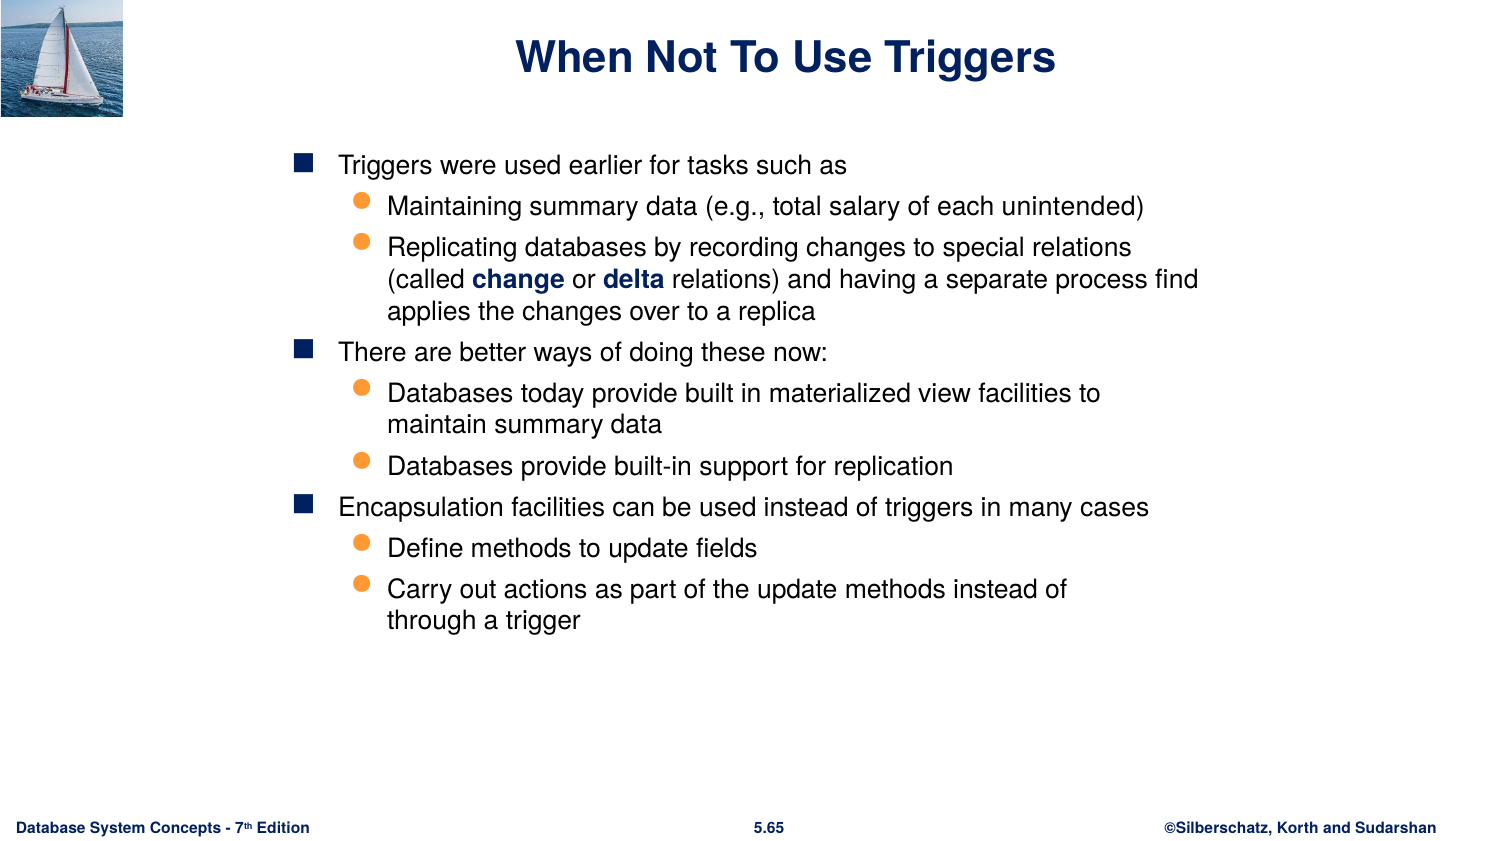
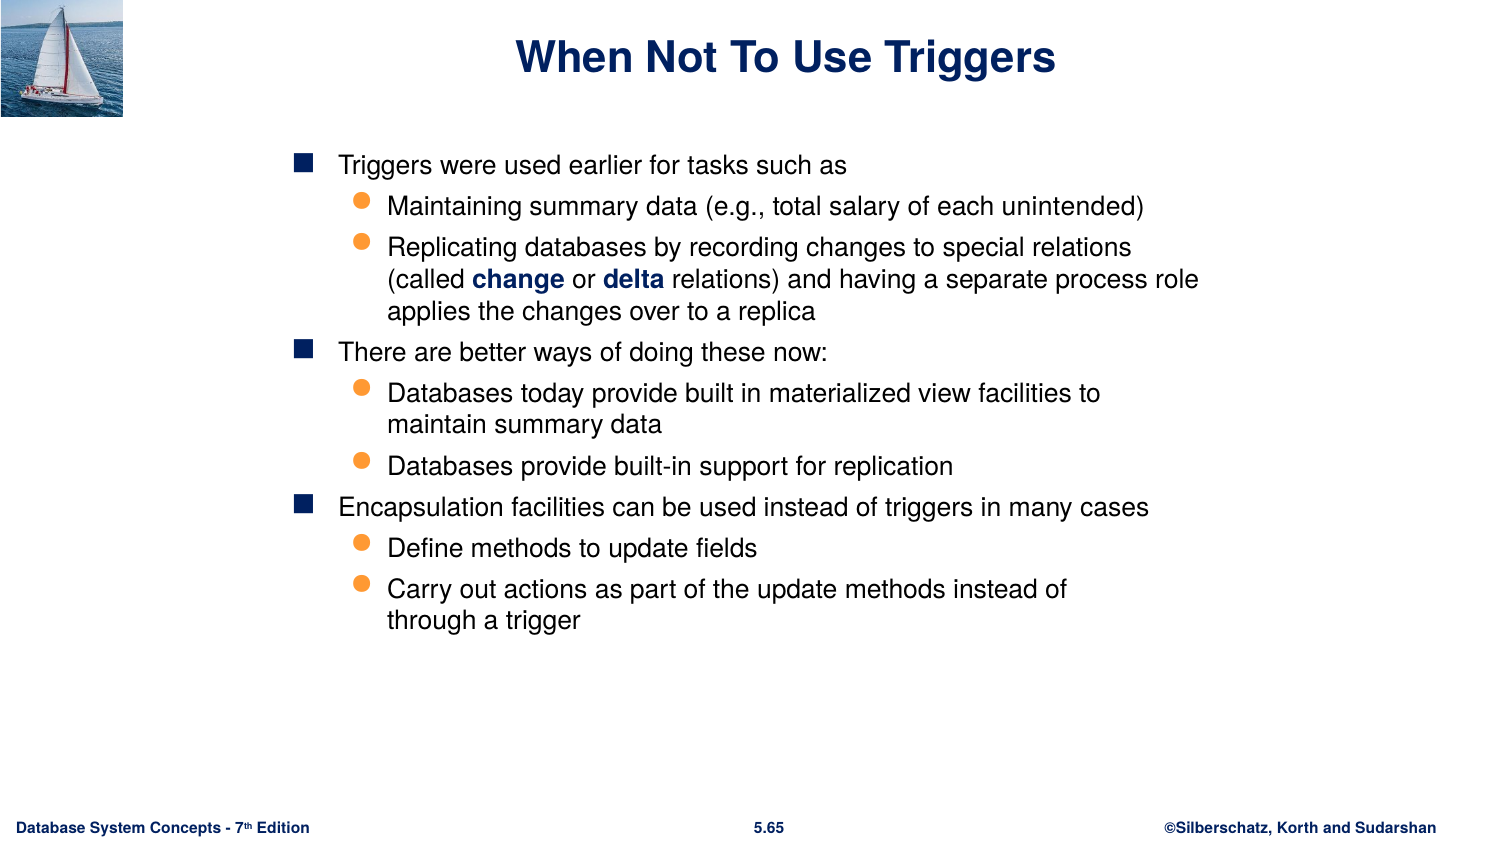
find: find -> role (1177, 280)
